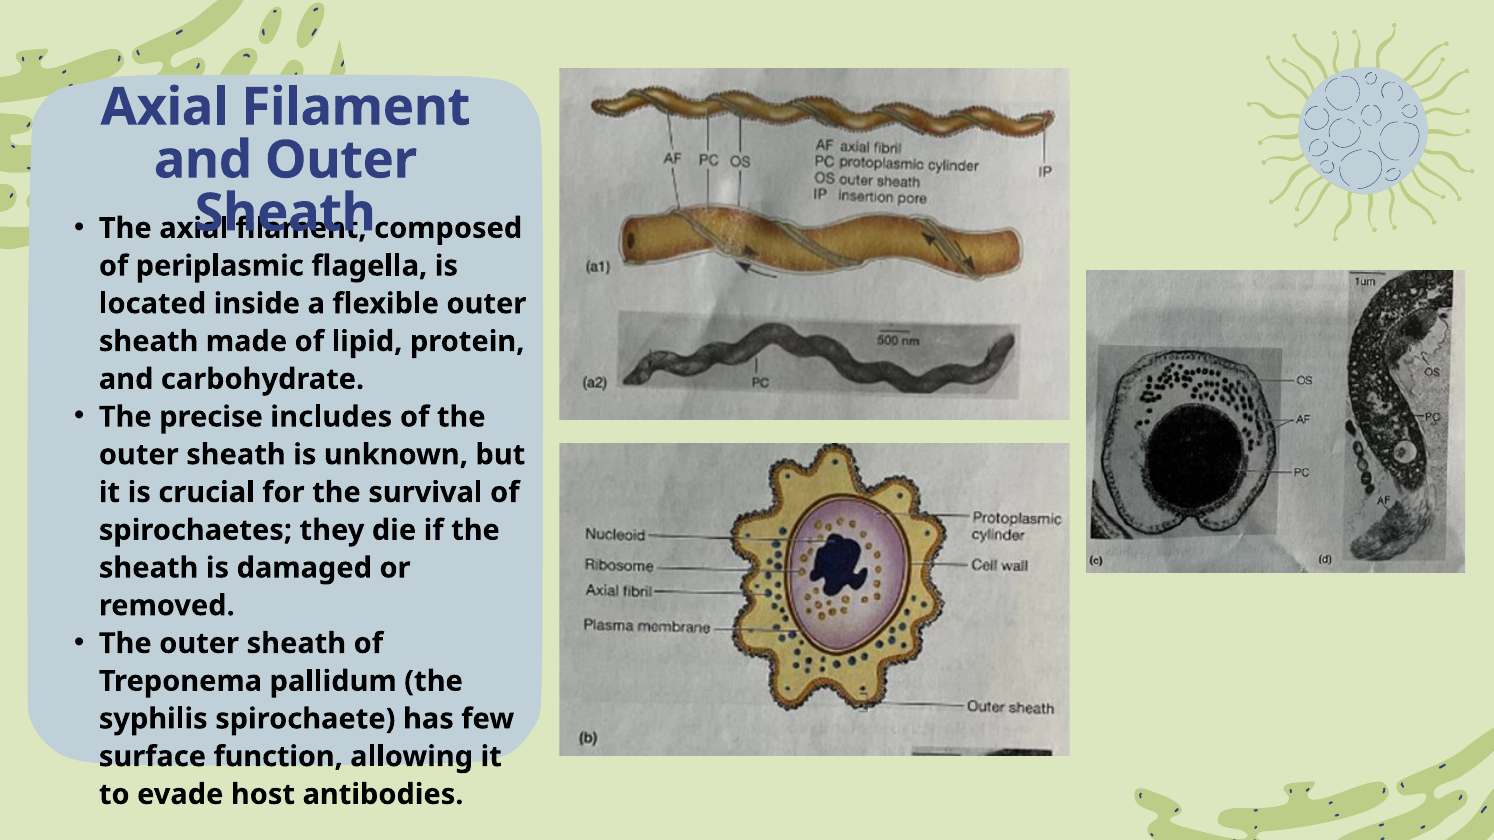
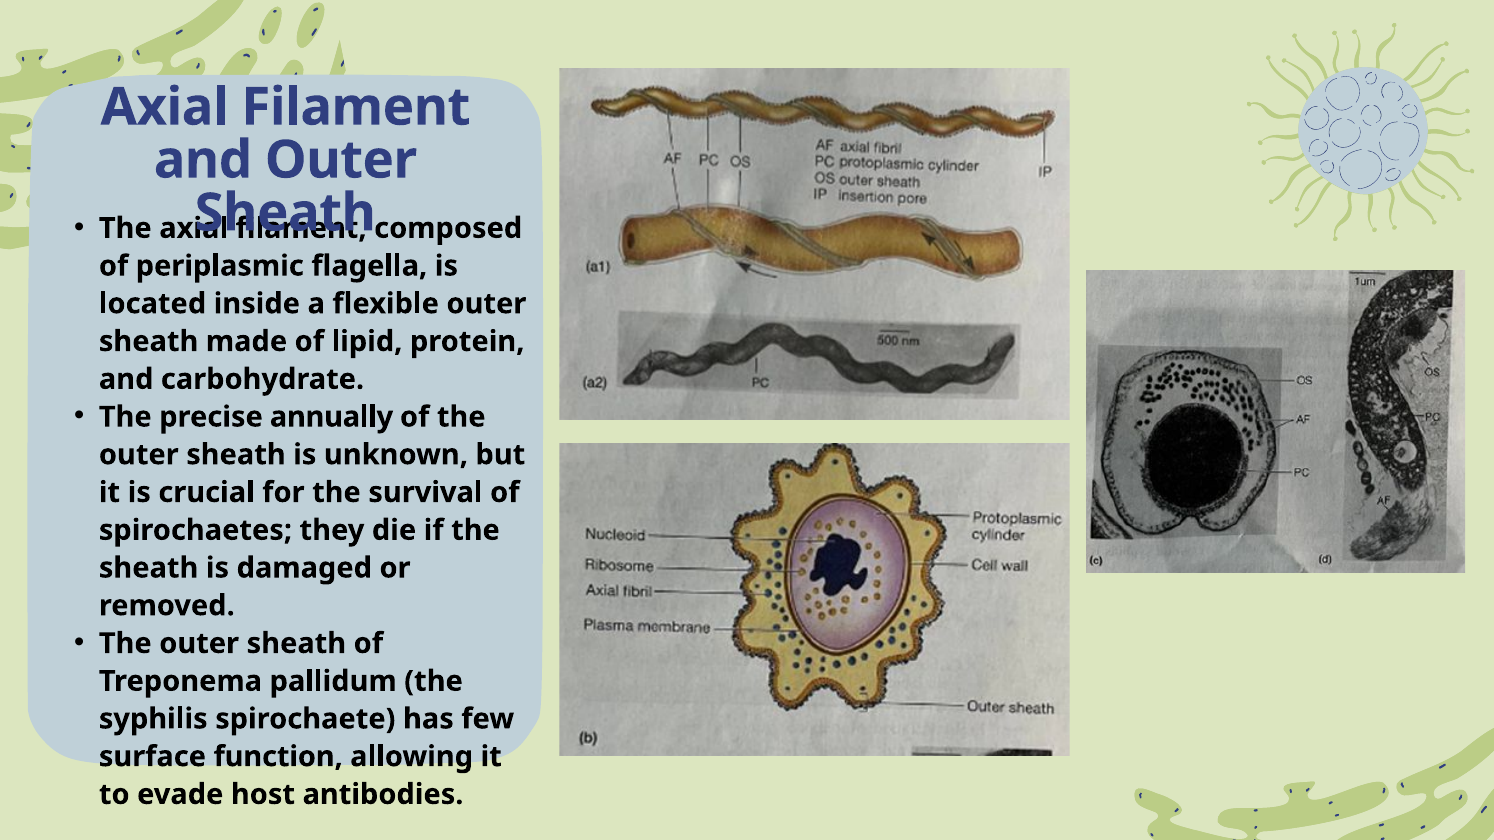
includes: includes -> annually (331, 417)
